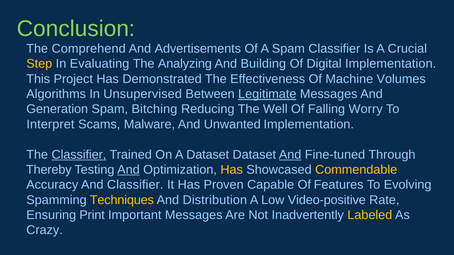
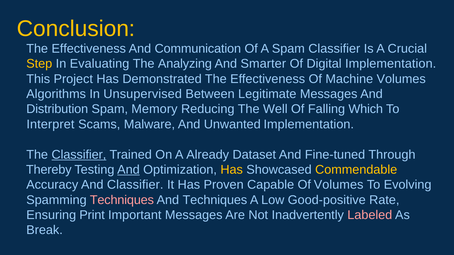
Conclusion colour: light green -> yellow (76, 29)
Comprehend: Comprehend -> Effectiveness (89, 49)
Advertisements: Advertisements -> Communication (198, 49)
Building: Building -> Smarter (263, 64)
Legitimate underline: present -> none (267, 94)
Generation: Generation -> Distribution (57, 109)
Bitching: Bitching -> Memory (154, 109)
Worry: Worry -> Which (366, 109)
A Dataset: Dataset -> Already (208, 155)
And underline: present -> none (290, 155)
Of Features: Features -> Volumes (339, 185)
Techniques colour: yellow -> pink (122, 200)
And Distribution: Distribution -> Techniques (215, 200)
Video-positive: Video-positive -> Good-positive (327, 200)
Labeled colour: yellow -> pink (370, 215)
Crazy: Crazy -> Break (45, 230)
